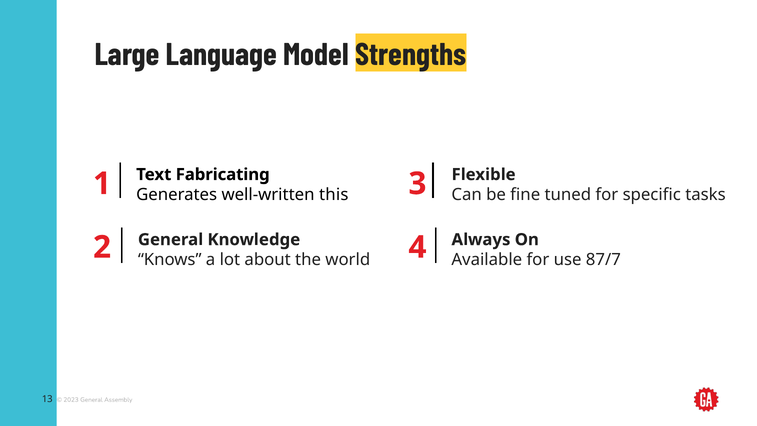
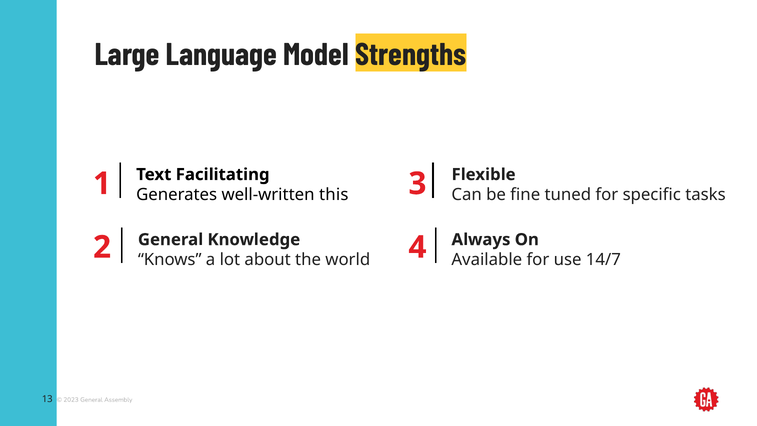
Fabricating: Fabricating -> Facilitating (223, 174)
87/7: 87/7 -> 14/7 (603, 260)
